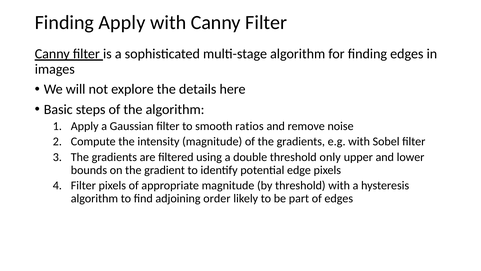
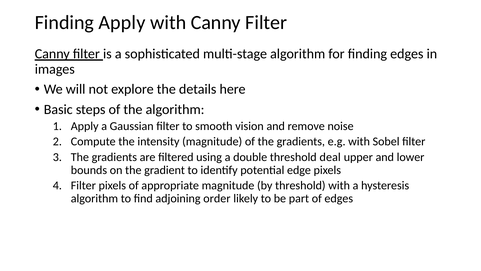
ratios: ratios -> vision (249, 126)
only: only -> deal (330, 157)
